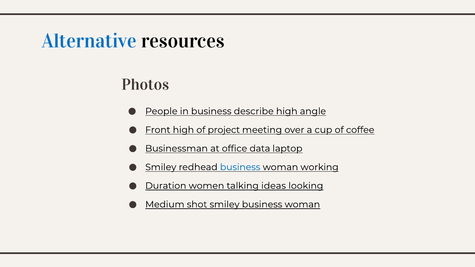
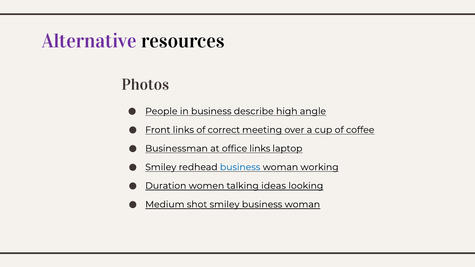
Alternative colour: blue -> purple (89, 41)
Front high: high -> links (183, 130)
project: project -> correct (224, 130)
office data: data -> links (260, 149)
